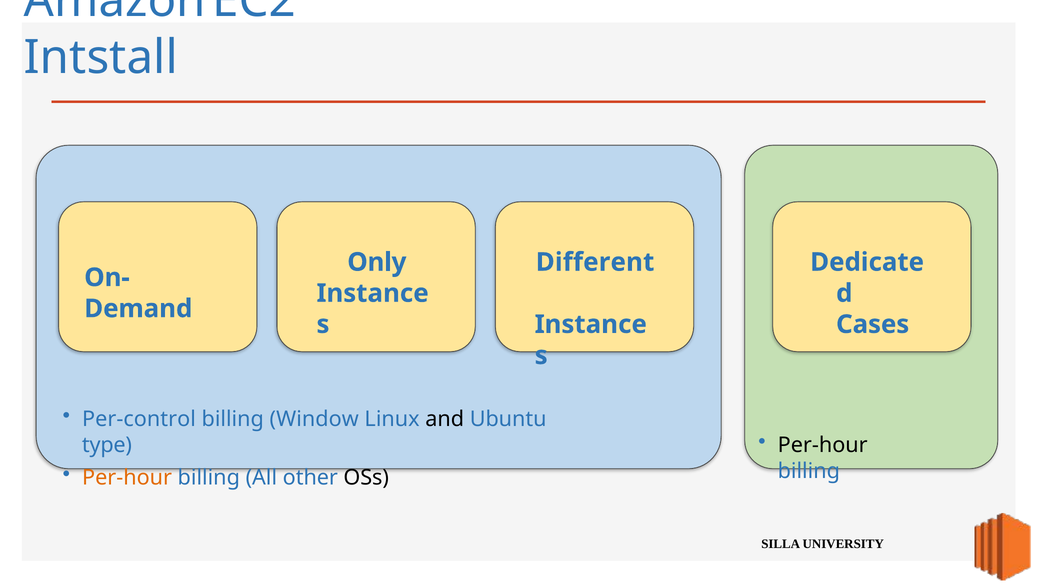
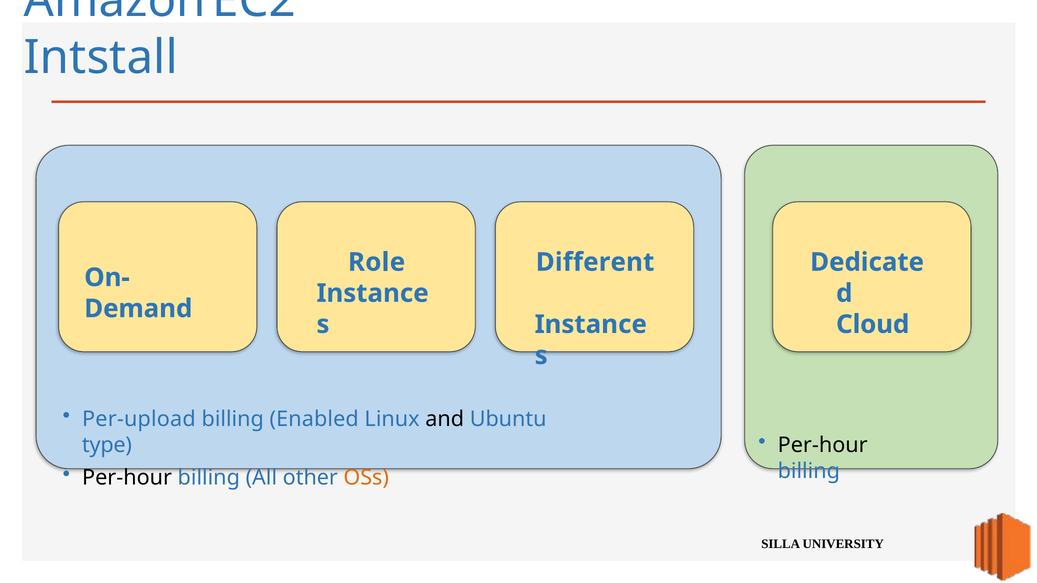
Only: Only -> Role (377, 262)
Cases: Cases -> Cloud (873, 325)
Per-control: Per-control -> Per-upload (139, 420)
Window: Window -> Enabled (314, 420)
Per-hour colour: orange -> black (127, 478)
OSs colour: black -> orange (366, 478)
